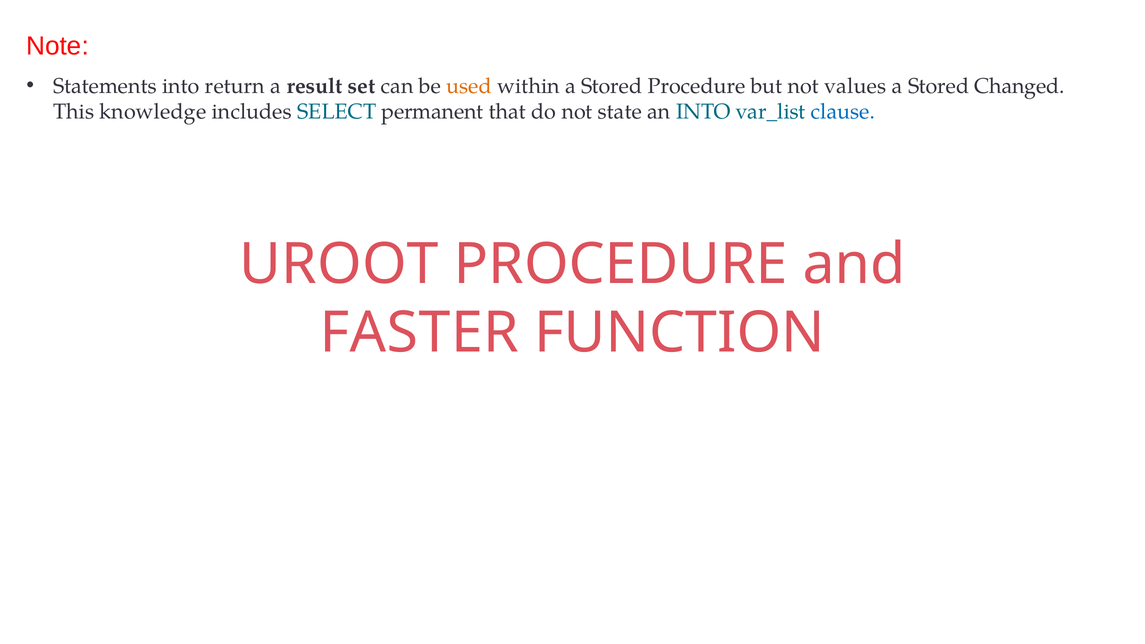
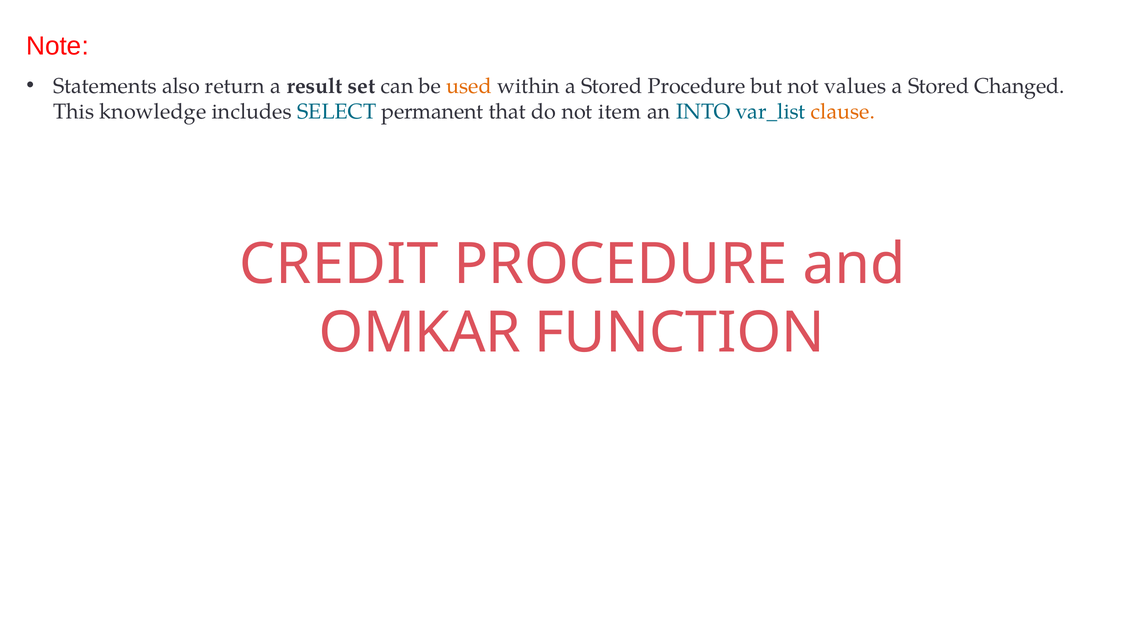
Statements into: into -> also (181, 86)
state: state -> item (620, 112)
clause colour: blue -> orange (843, 112)
UROOT: UROOT -> CREDIT (339, 264)
FASTER: FASTER -> OMKAR (420, 333)
